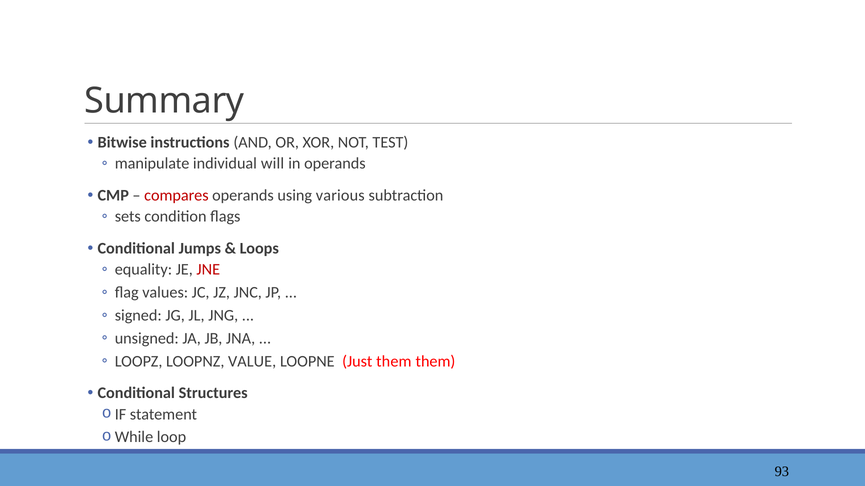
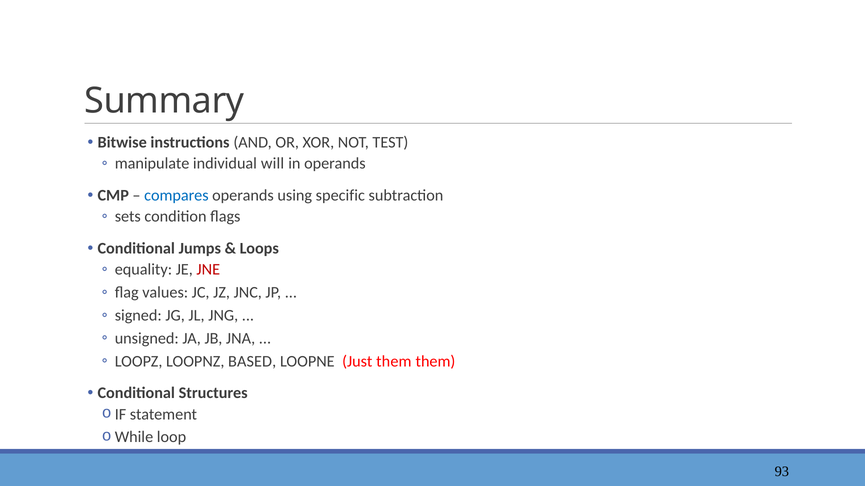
compares colour: red -> blue (176, 196)
various: various -> specific (340, 196)
VALUE: VALUE -> BASED (252, 362)
